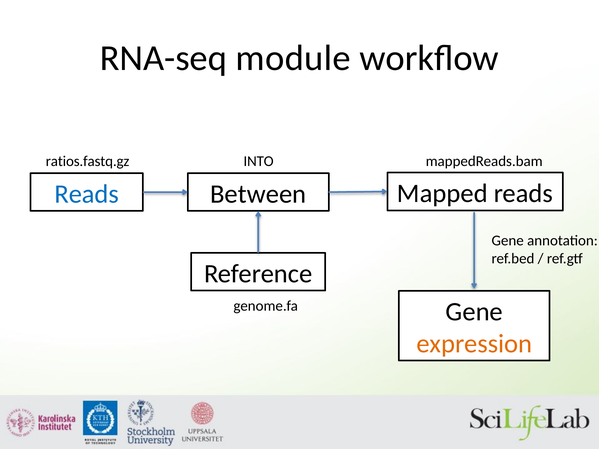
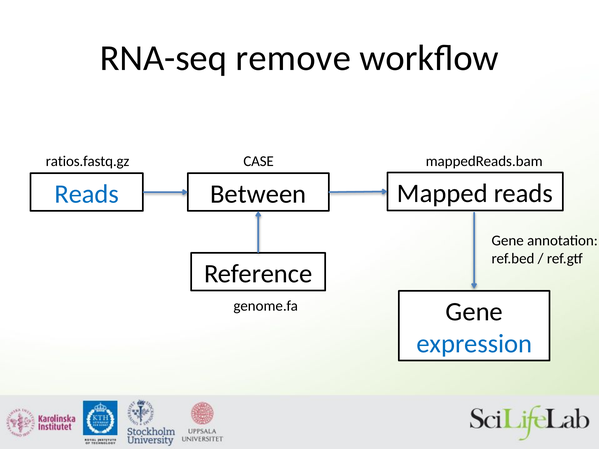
module: module -> remove (293, 58)
INTO: INTO -> CASE (259, 161)
expression colour: orange -> blue (474, 344)
